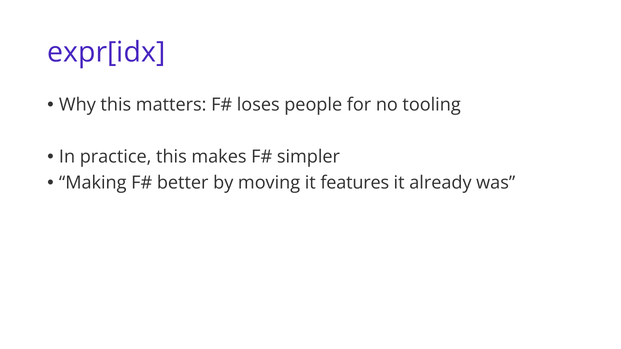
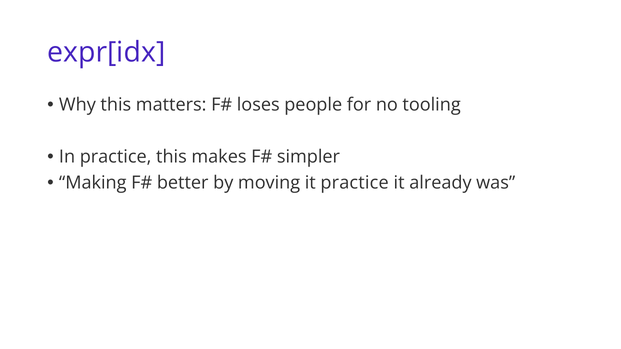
it features: features -> practice (355, 183)
